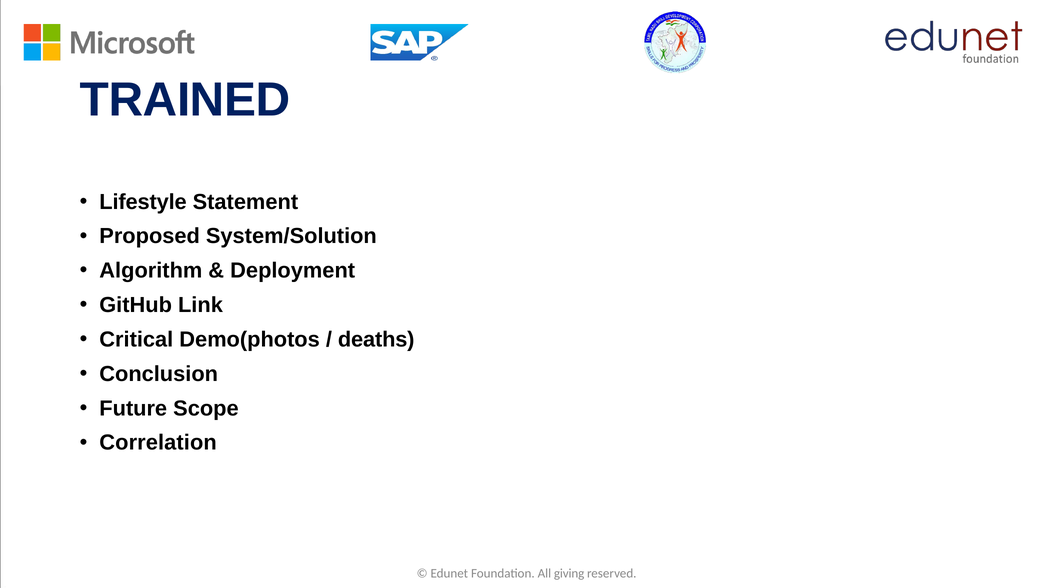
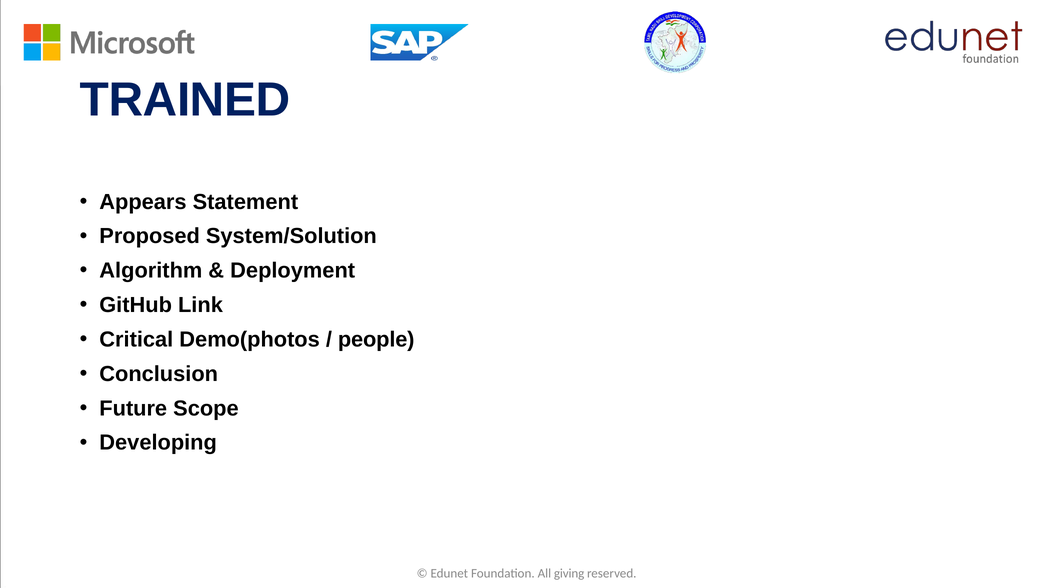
Lifestyle: Lifestyle -> Appears (143, 202)
deaths: deaths -> people (376, 340)
Correlation: Correlation -> Developing (158, 443)
